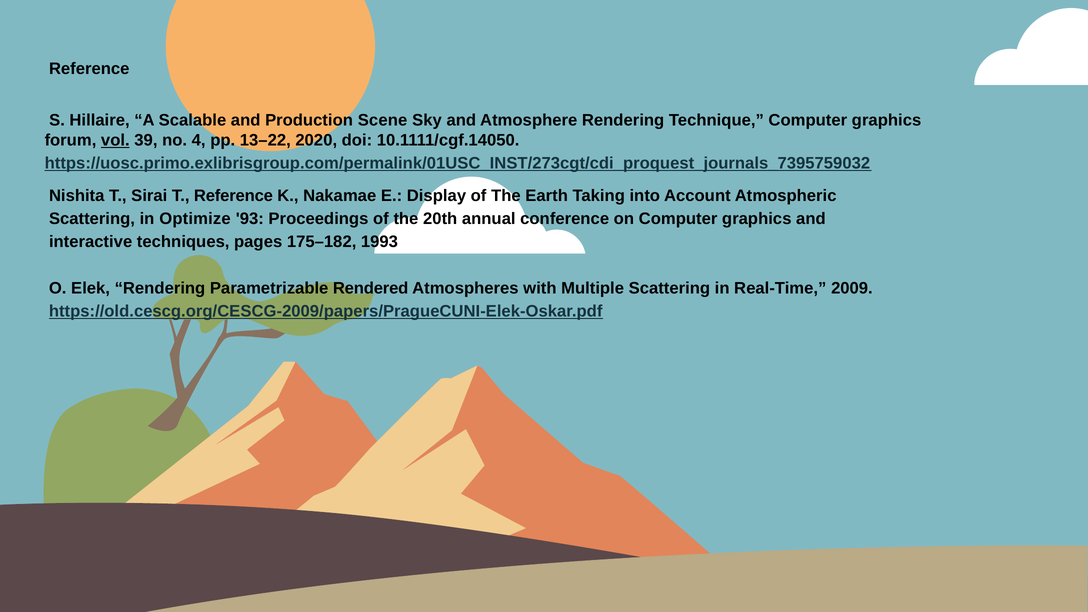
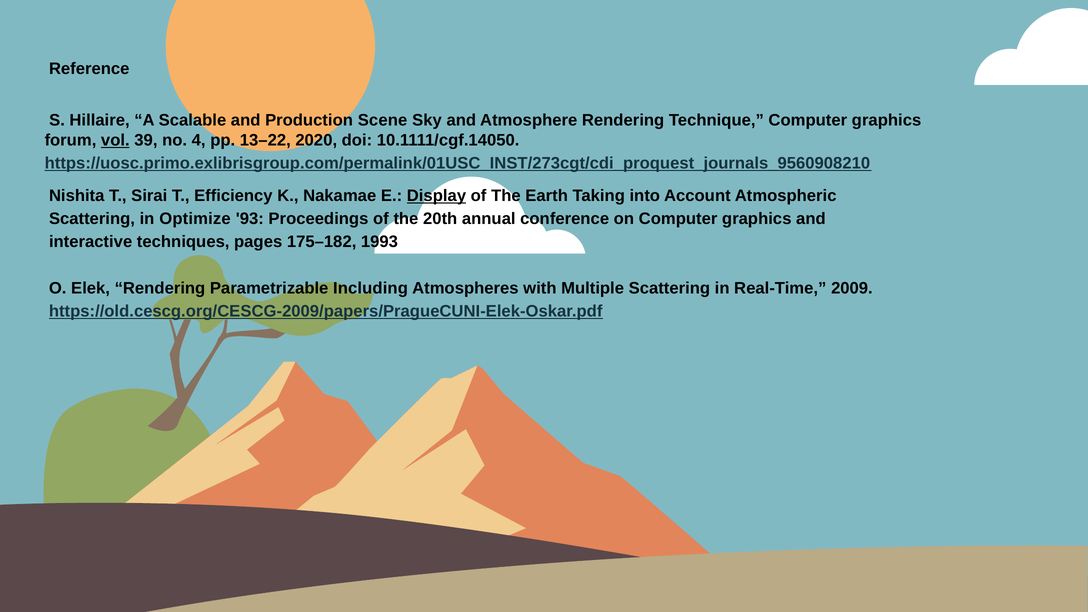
https://uosc.primo.exlibrisgroup.com/permalink/01USC_INST/273cgt/cdi_proquest_journals_7395759032: https://uosc.primo.exlibrisgroup.com/permalink/01USC_INST/273cgt/cdi_proquest_journals_7395759032 -> https://uosc.primo.exlibrisgroup.com/permalink/01USC_INST/273cgt/cdi_proquest_journals_9560908210 (457, 163)
T Reference: Reference -> Efficiency (233, 196)
Display underline: none -> present (436, 196)
Rendered: Rendered -> Including (370, 288)
